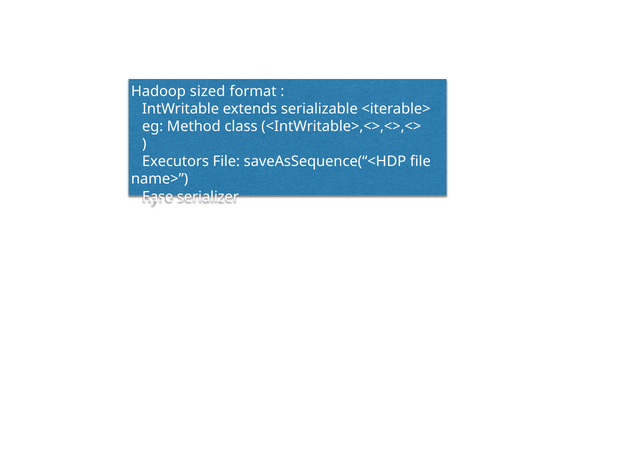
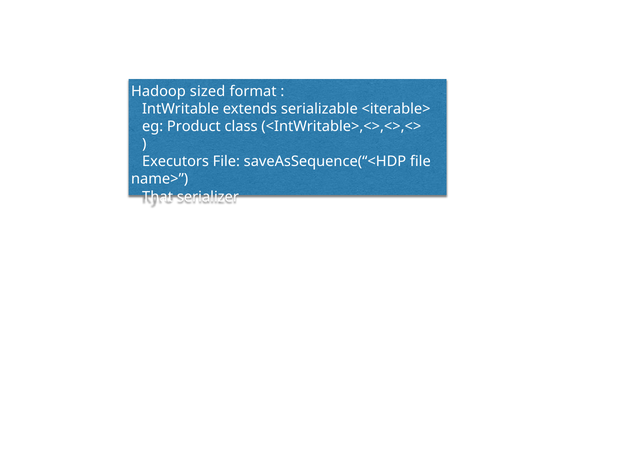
Method: Method -> Product (194, 126)
Ease: Ease -> That (158, 197)
